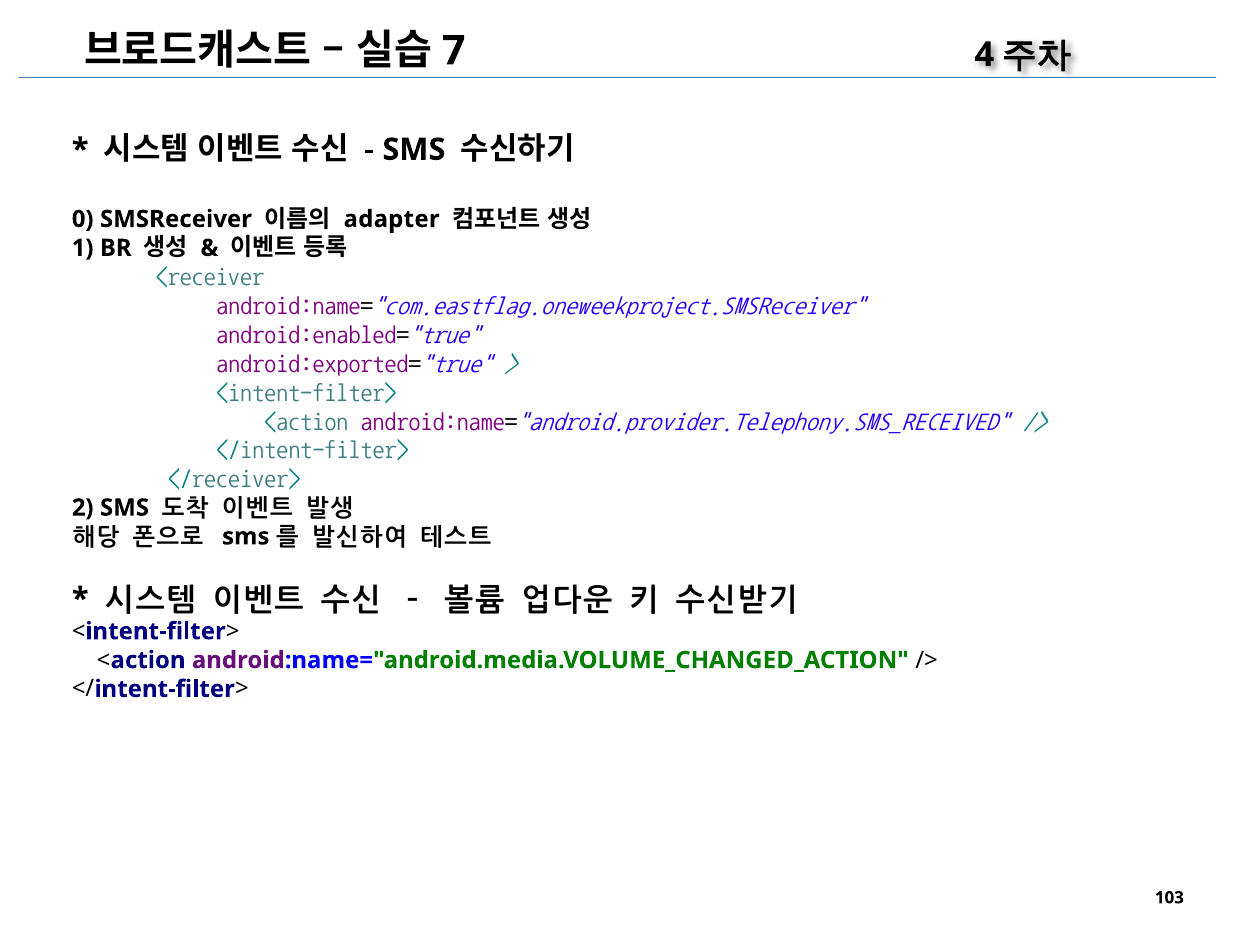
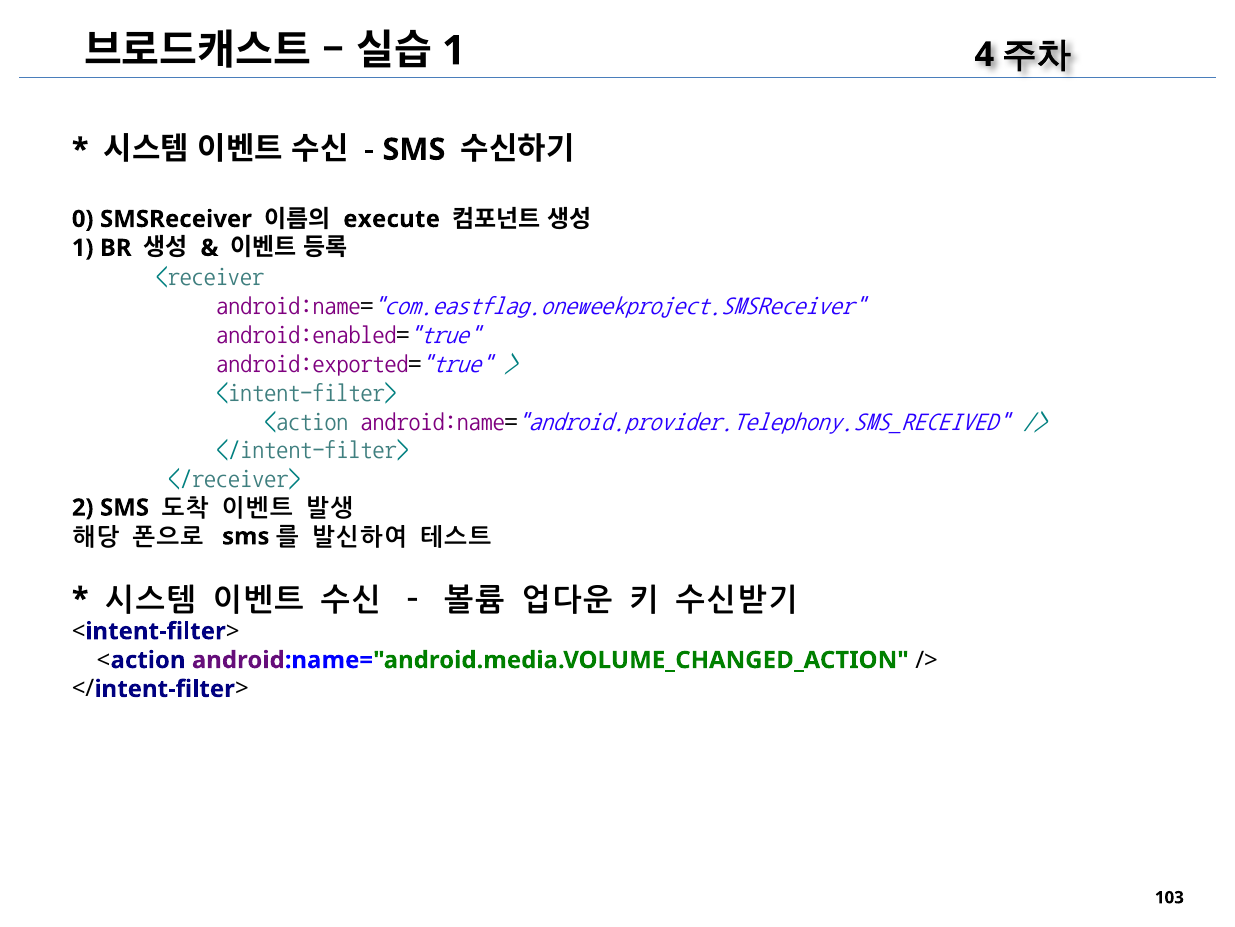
7: 7 -> 1 (454, 51)
adapter: adapter -> execute (392, 219)
